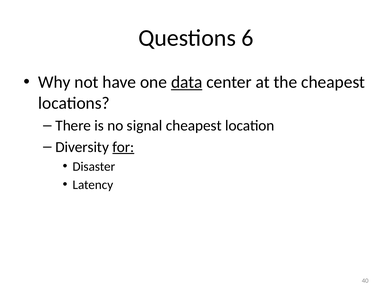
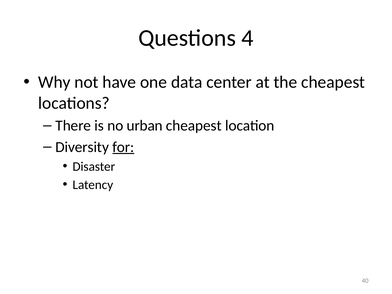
6: 6 -> 4 (247, 38)
data underline: present -> none (187, 82)
signal: signal -> urban (145, 126)
